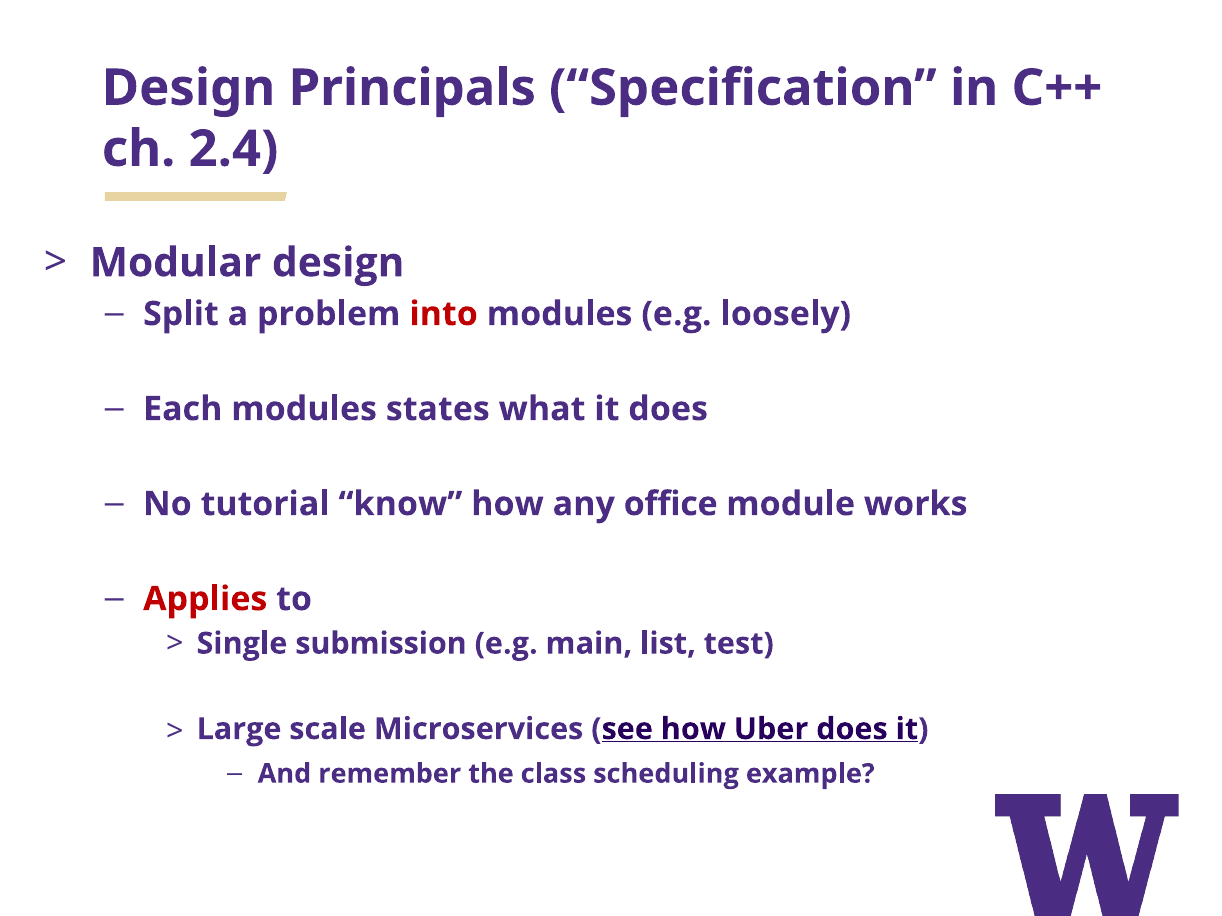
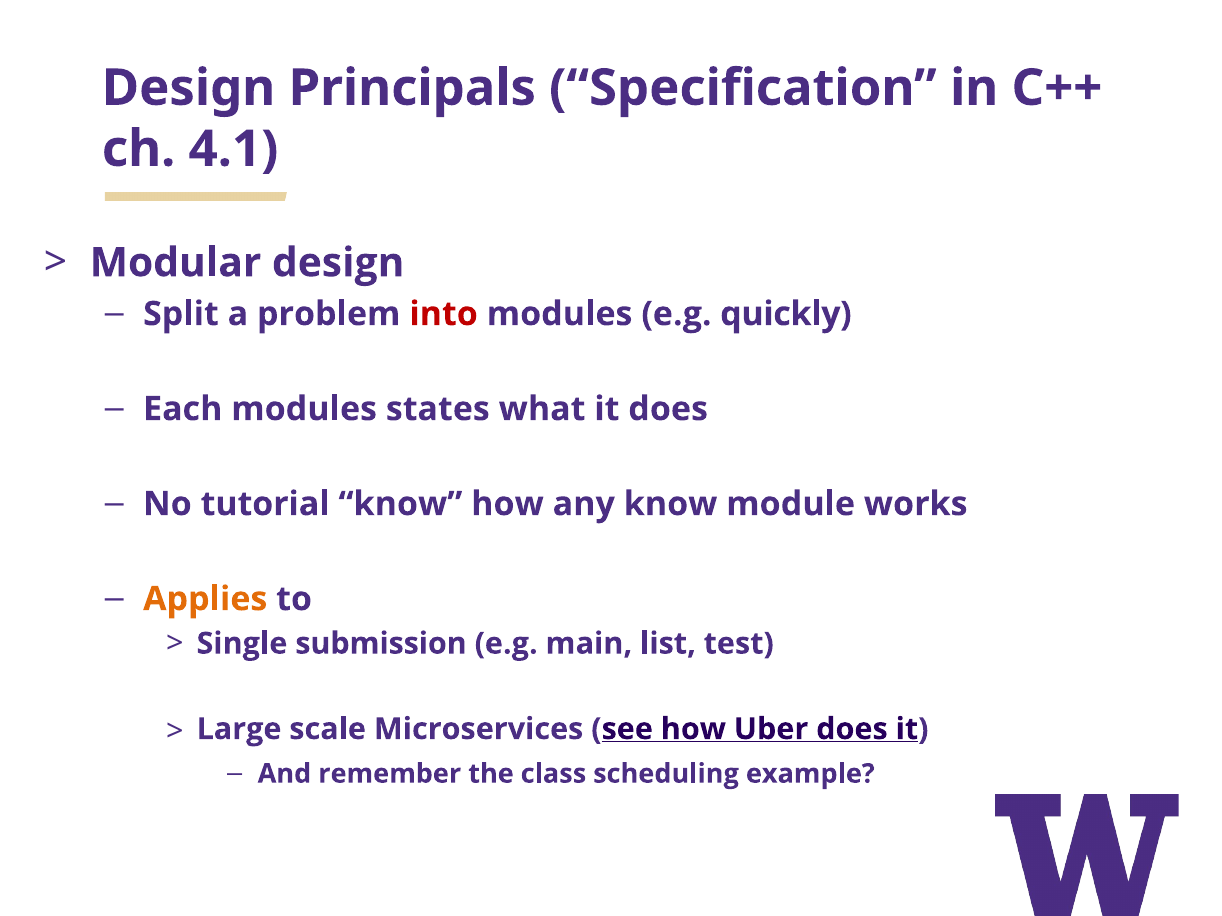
2.4: 2.4 -> 4.1 (233, 149)
loosely: loosely -> quickly (786, 314)
any office: office -> know (671, 504)
Applies colour: red -> orange (205, 599)
